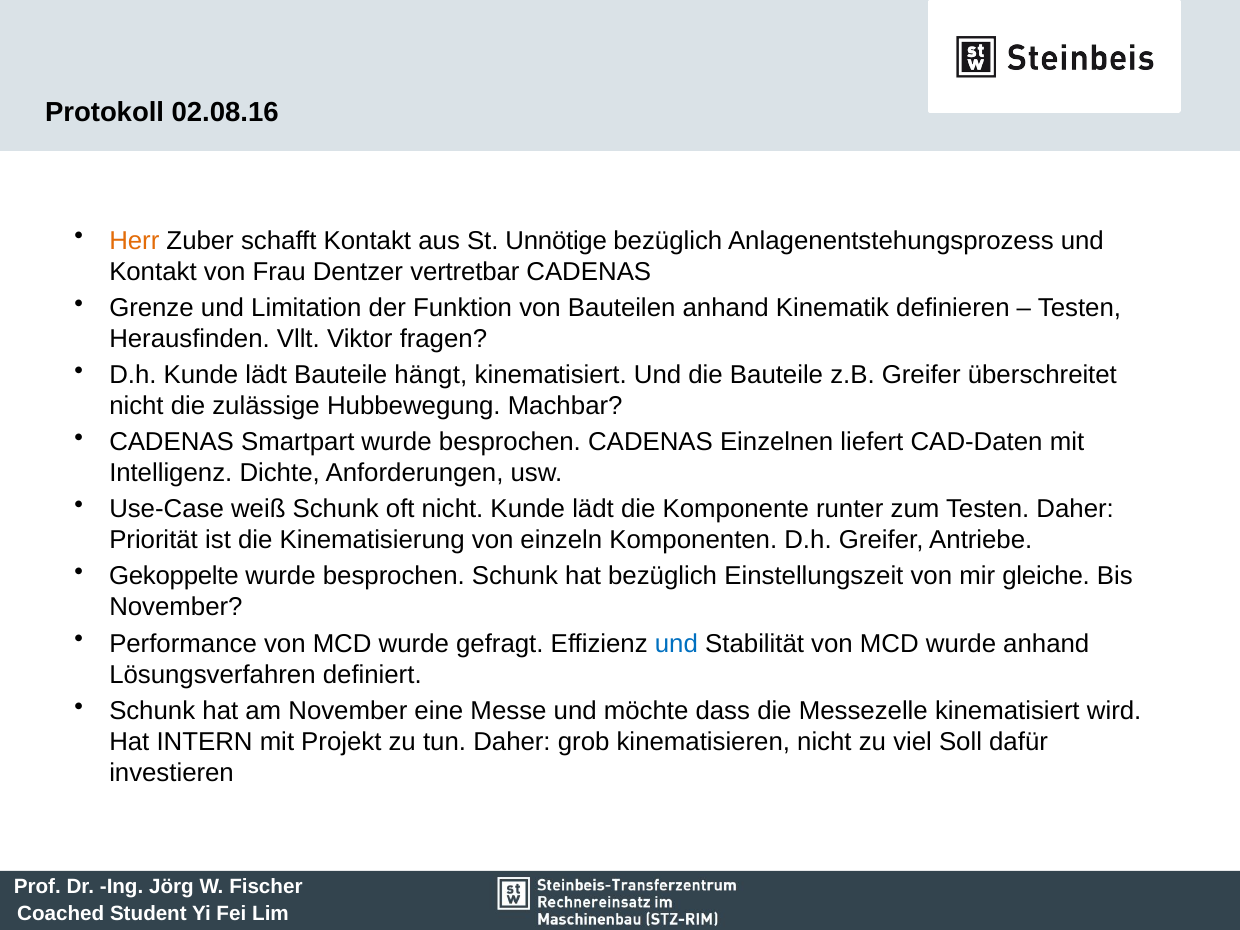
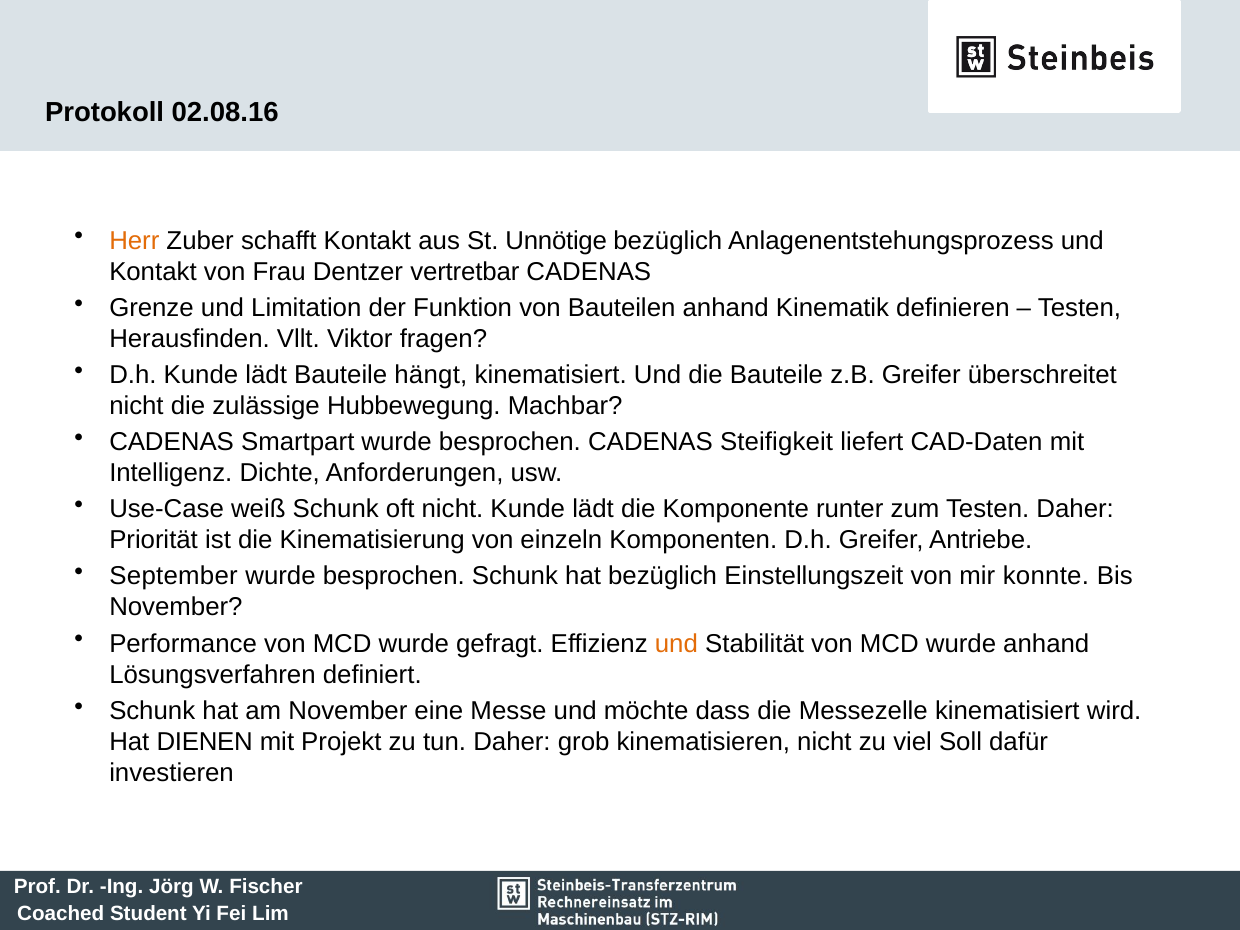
Einzelnen: Einzelnen -> Steifigkeit (777, 442)
Gekoppelte: Gekoppelte -> September (174, 576)
gleiche: gleiche -> konnte (1046, 576)
und colour: blue -> orange (676, 644)
INTERN: INTERN -> DIENEN (205, 742)
